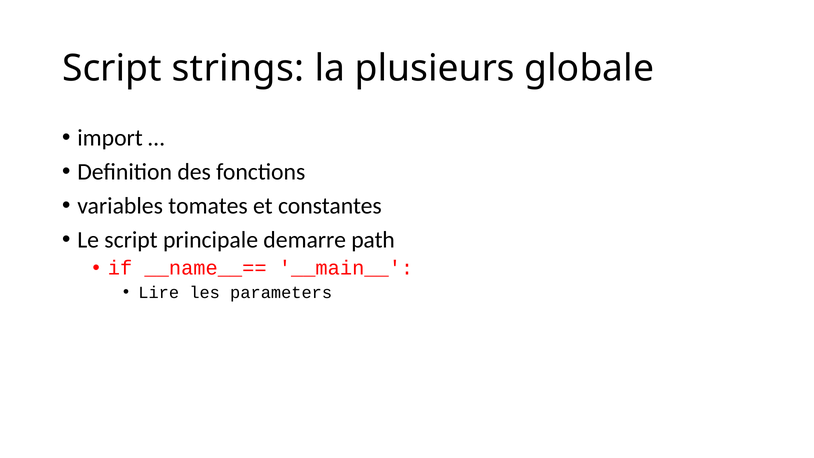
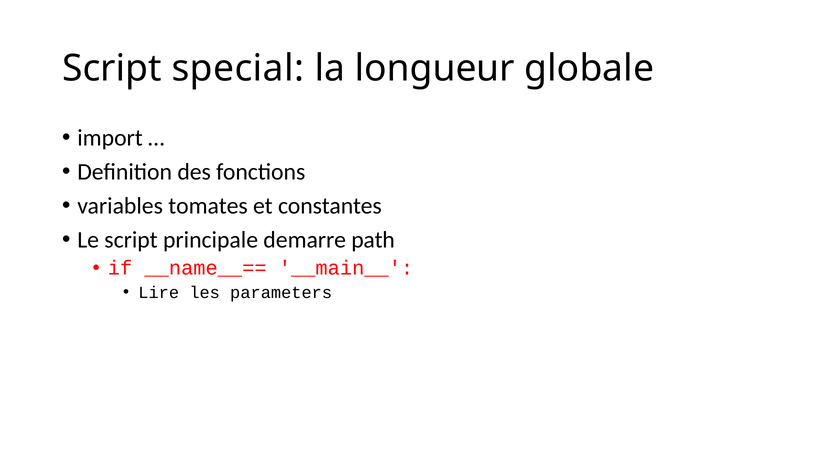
strings: strings -> special (238, 68)
plusieurs: plusieurs -> longueur (435, 68)
